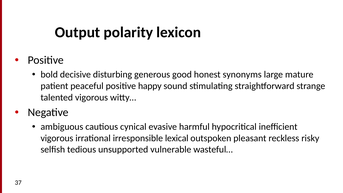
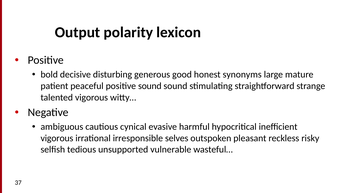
positive happy: happy -> sound (150, 86)
lexical: lexical -> selves (177, 138)
